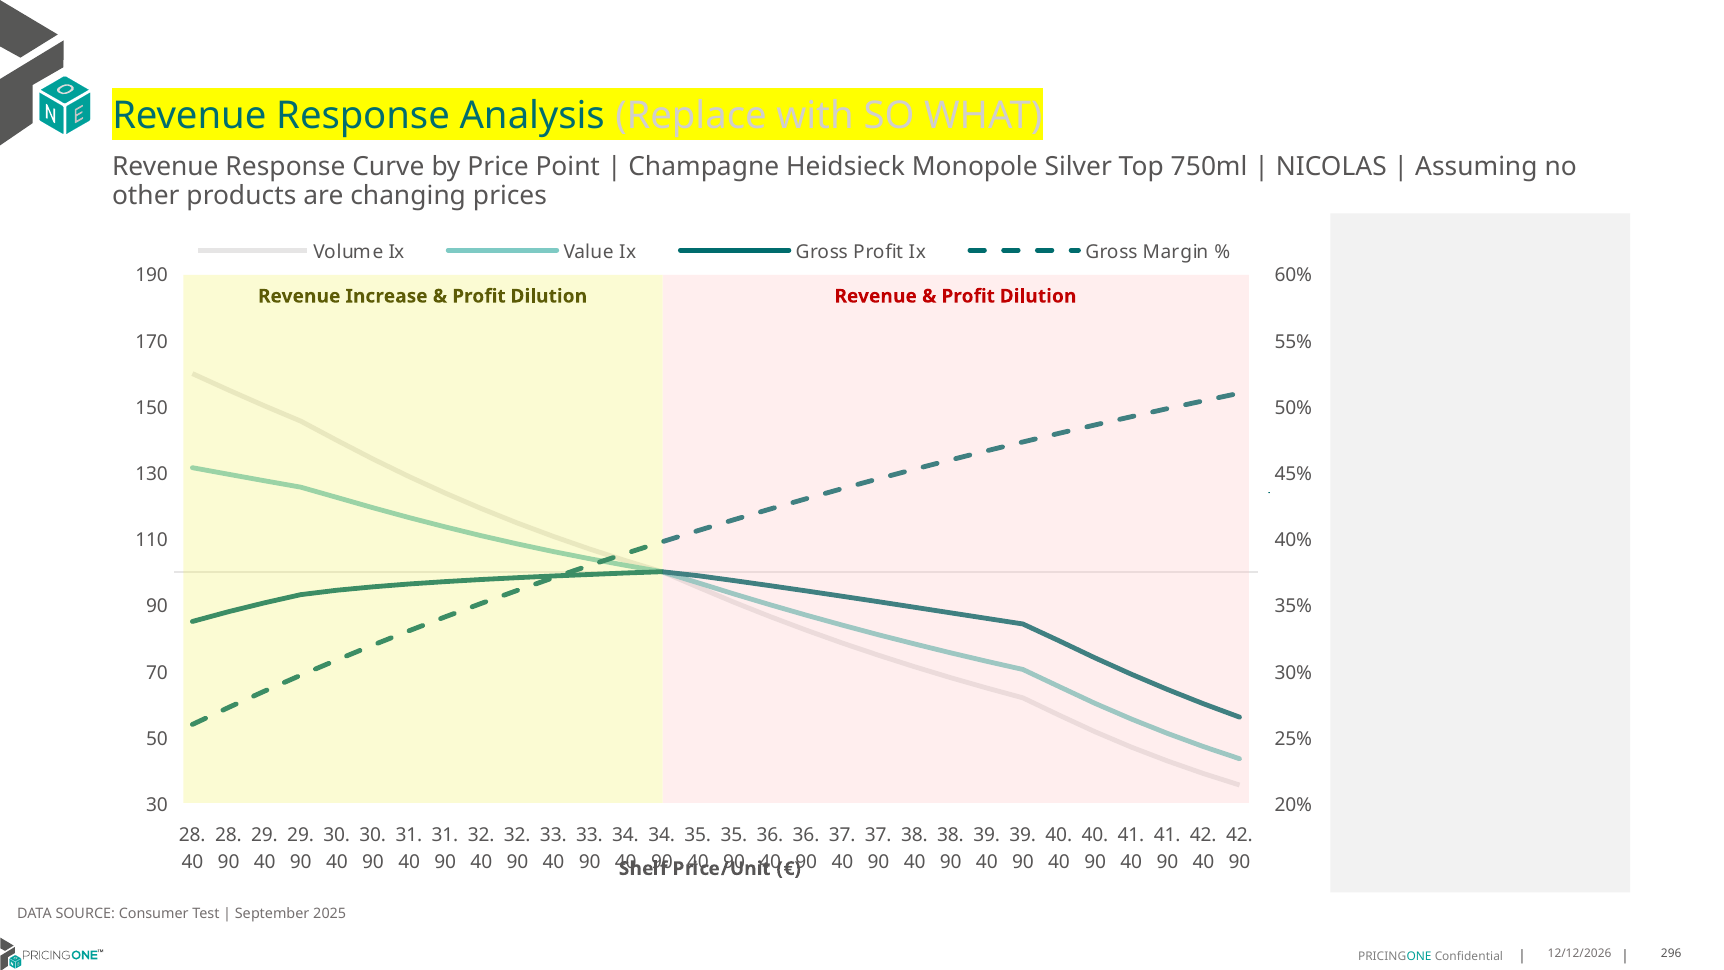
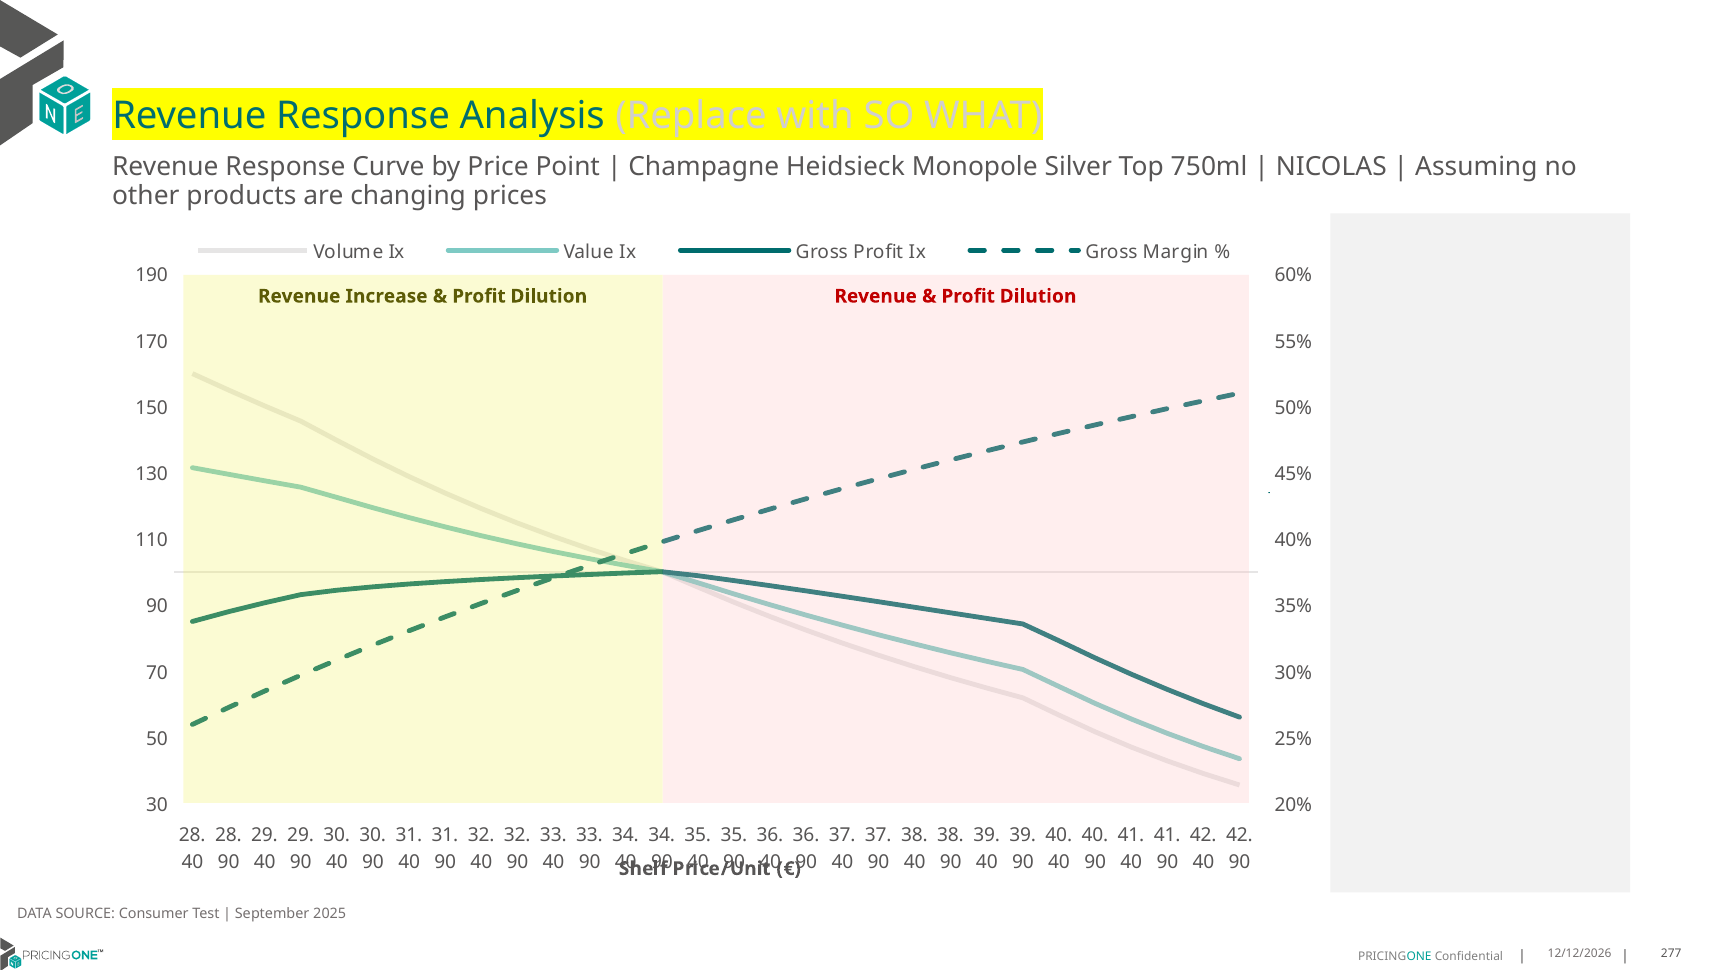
296: 296 -> 277 (1671, 953)
